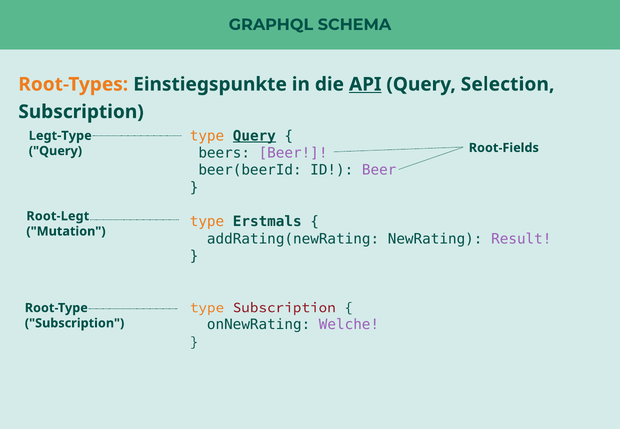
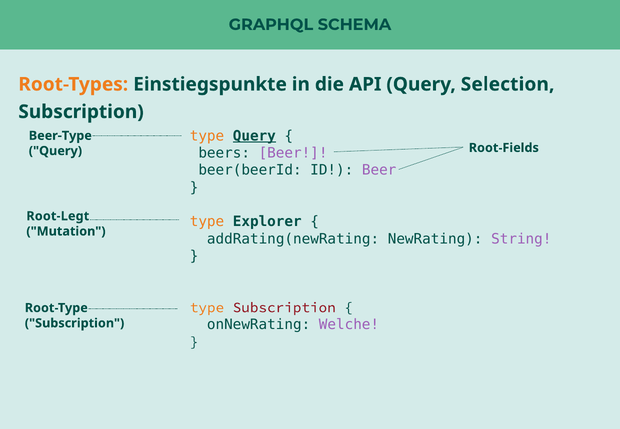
API underline: present -> none (365, 84)
Legt-Type: Legt-Type -> Beer-Type (60, 136)
Erstmals: Erstmals -> Explorer (267, 222)
Result: Result -> String (521, 239)
